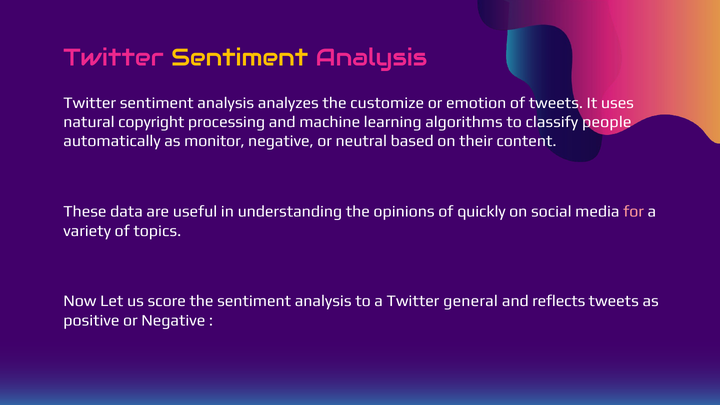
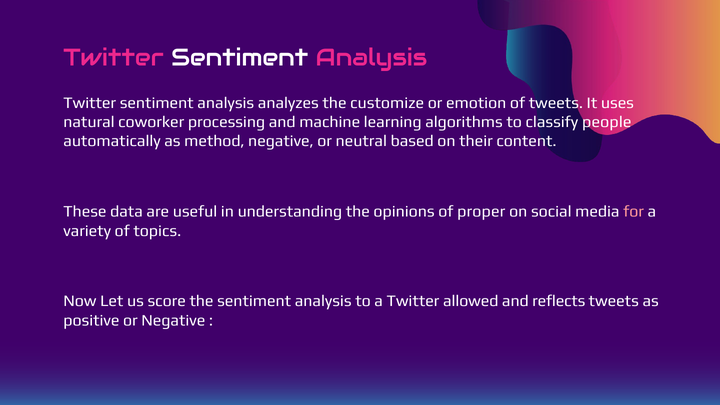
Sentiment colour: yellow -> white (240, 58)
copyright: copyright -> coworker (151, 122)
monitor: monitor -> method (214, 141)
quickly: quickly -> proper (481, 212)
general: general -> allowed (471, 301)
